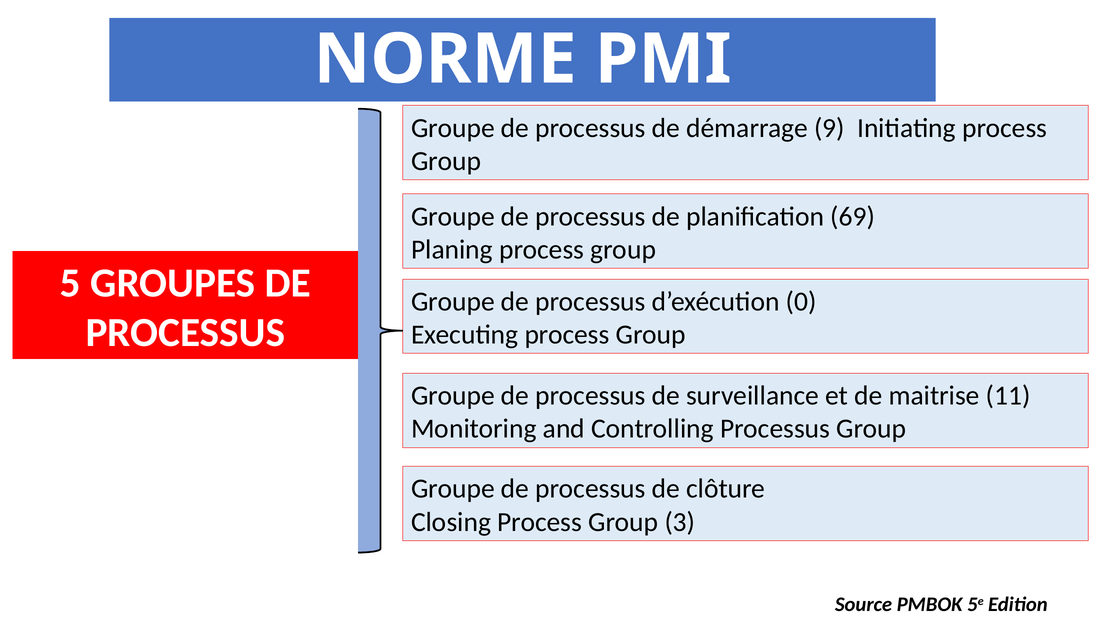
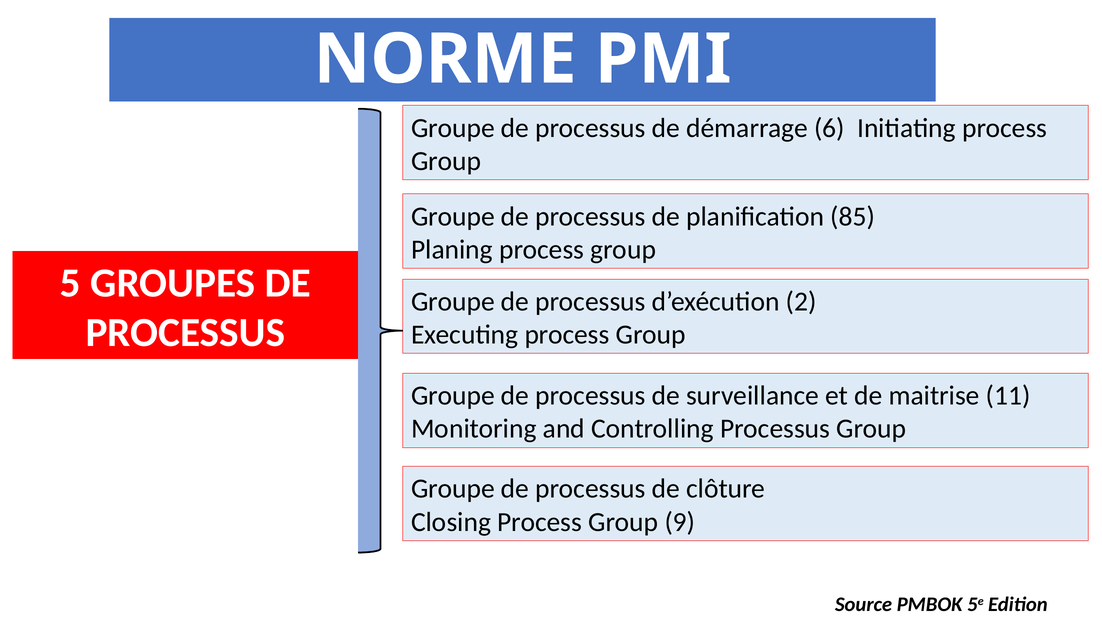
9: 9 -> 6 (829, 128)
69: 69 -> 85 (853, 216)
0: 0 -> 2 (801, 302)
3: 3 -> 9 (680, 522)
